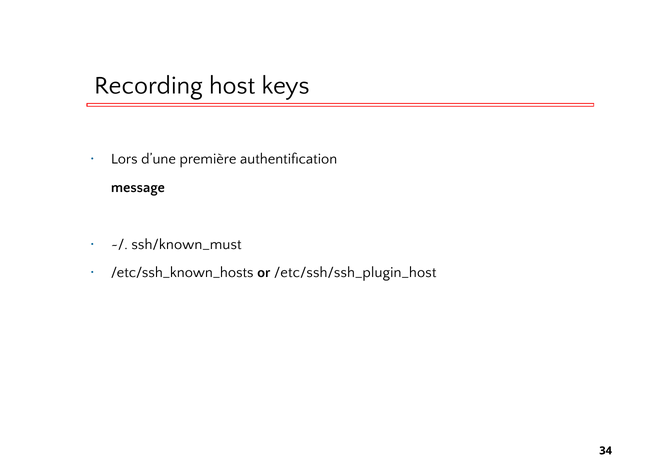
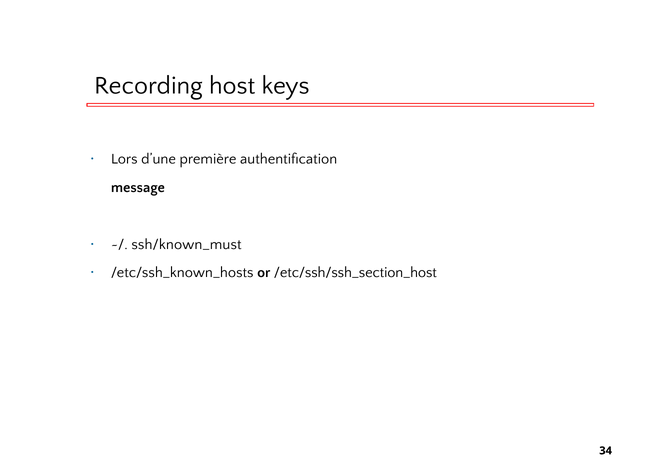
/etc/ssh/ssh_plugin_host: /etc/ssh/ssh_plugin_host -> /etc/ssh/ssh_section_host (355, 273)
